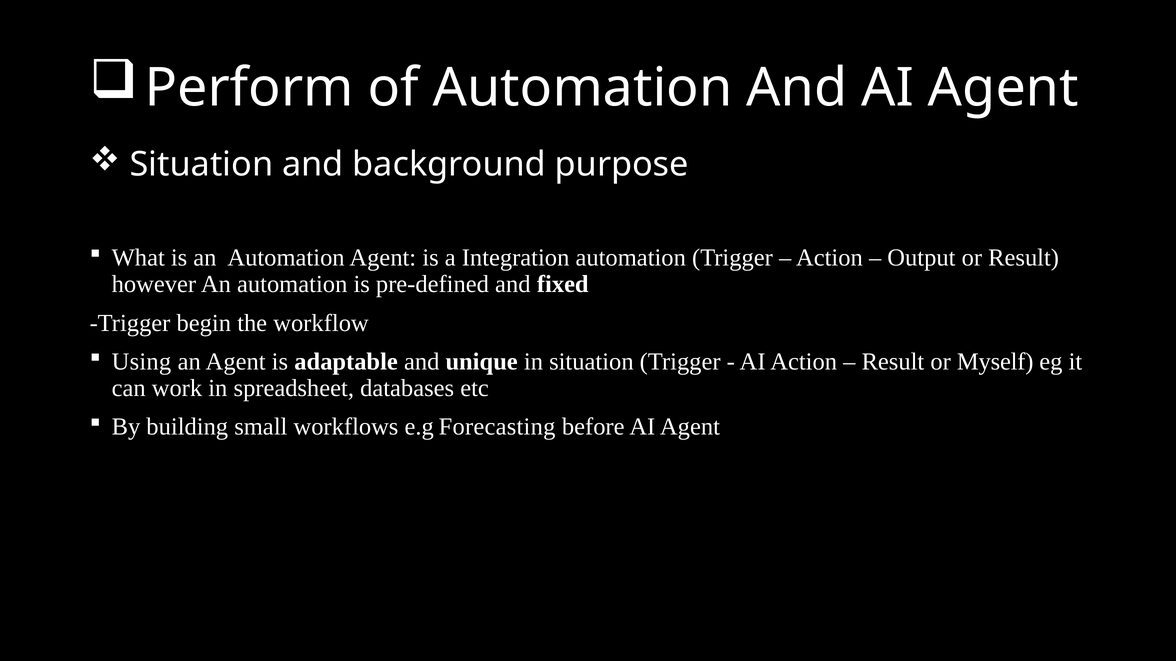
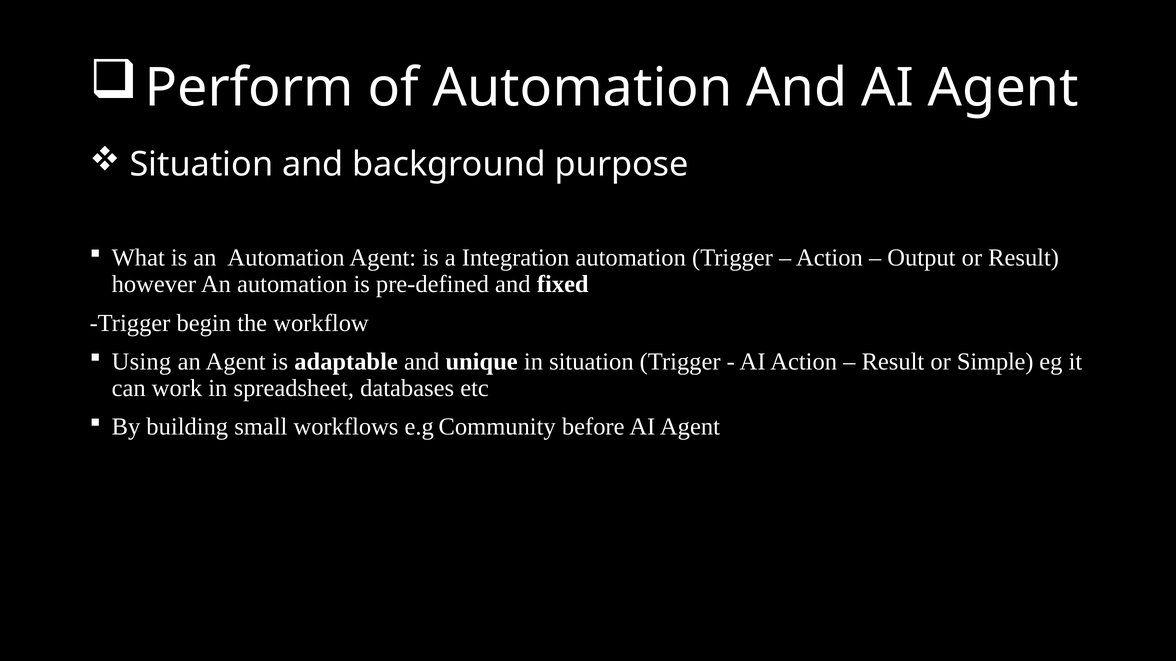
Myself: Myself -> Simple (995, 362)
Forecasting: Forecasting -> Community (497, 427)
